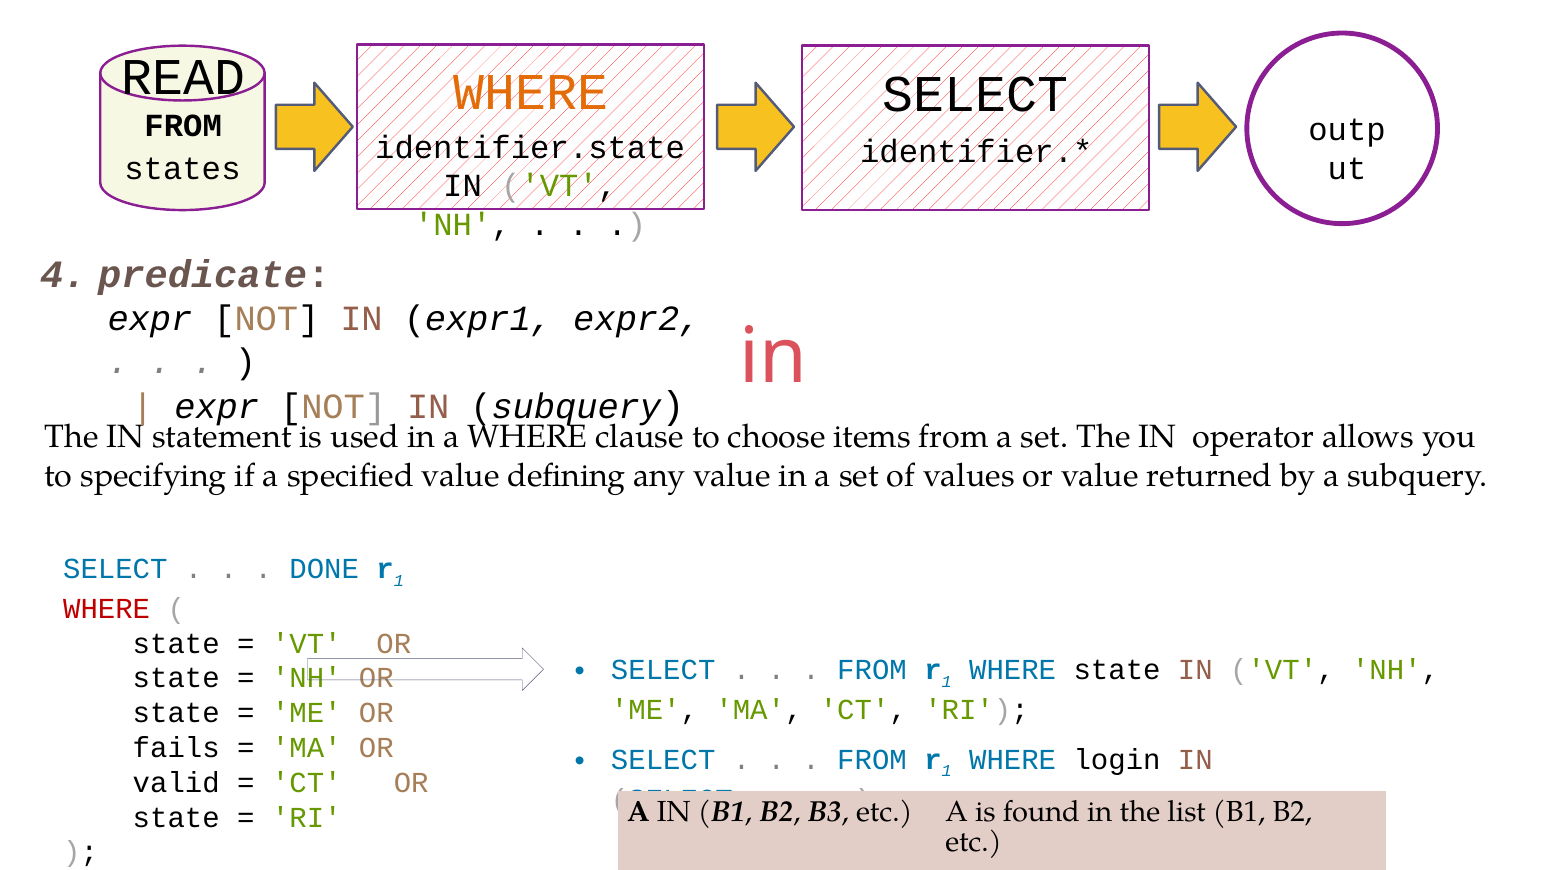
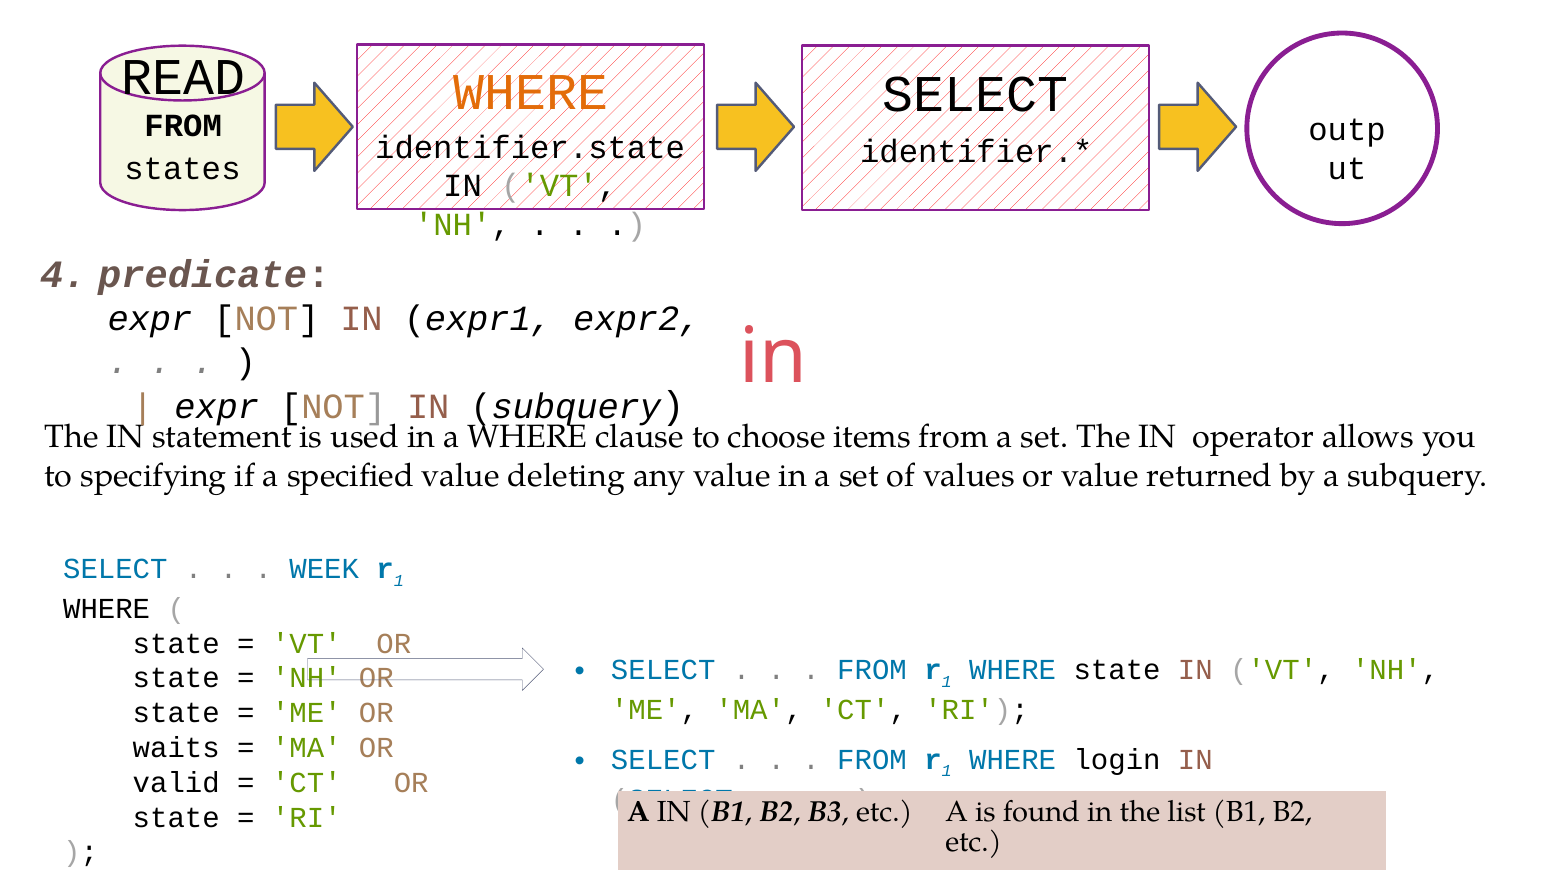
defining: defining -> deleting (566, 476)
DONE: DONE -> WEEK (324, 569)
WHERE colour: red -> black (107, 609)
fails: fails -> waits (176, 748)
